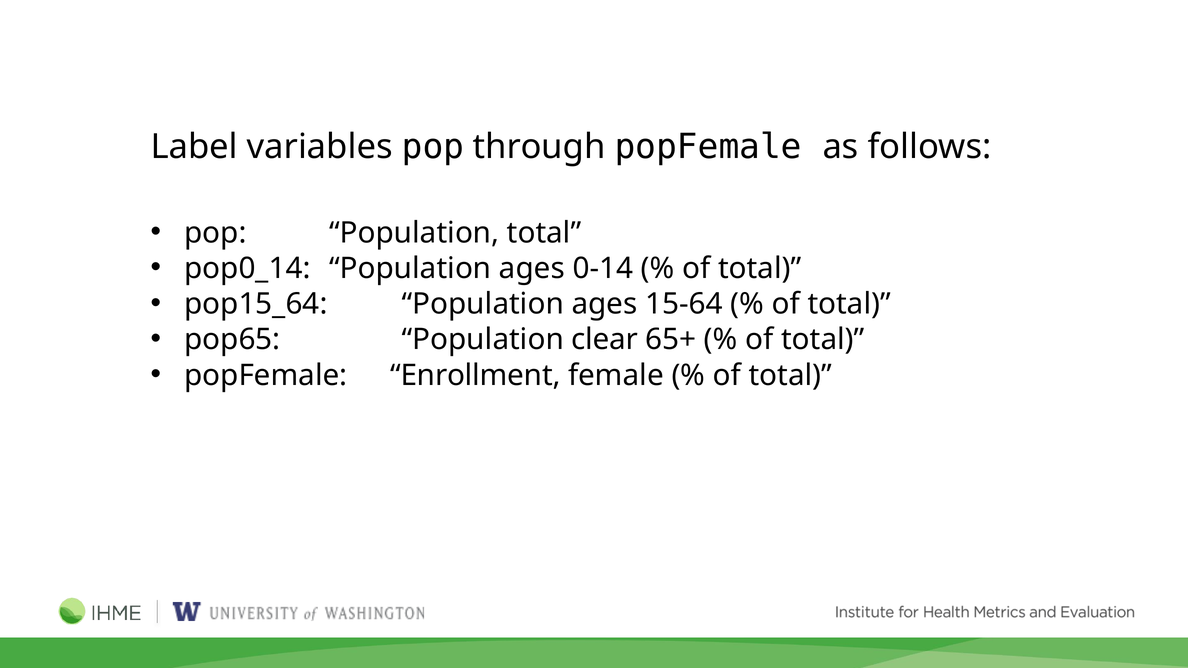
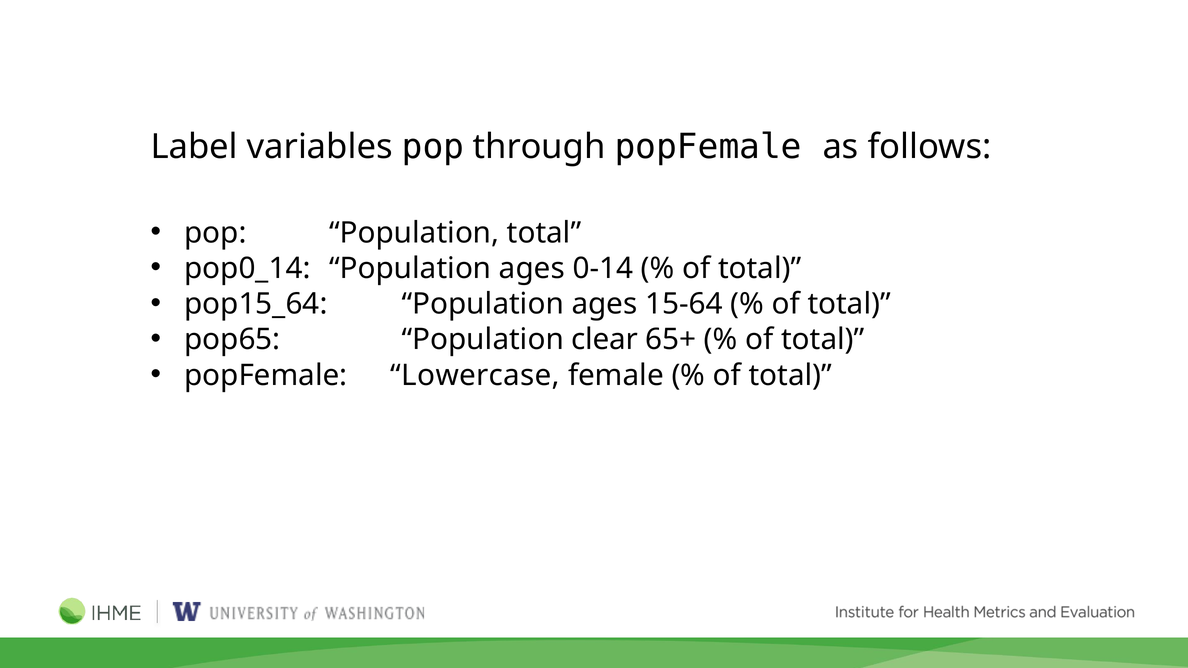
Enrollment: Enrollment -> Lowercase (475, 375)
